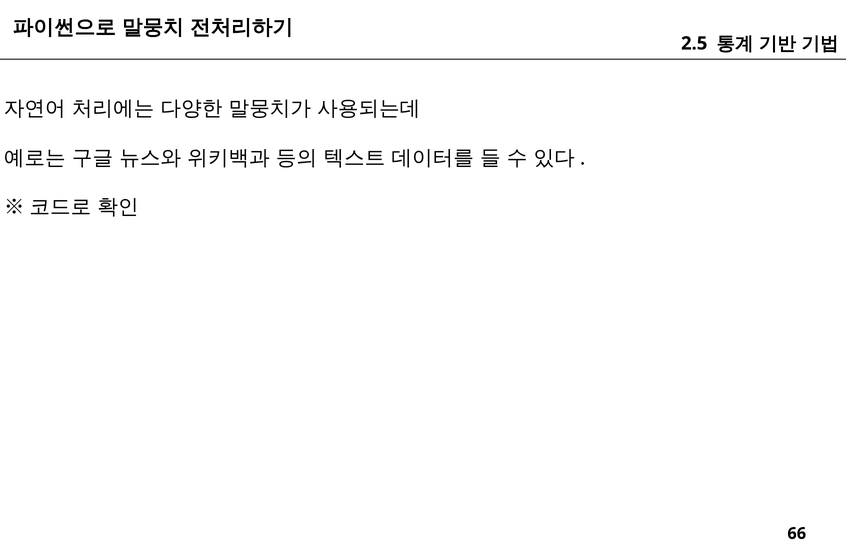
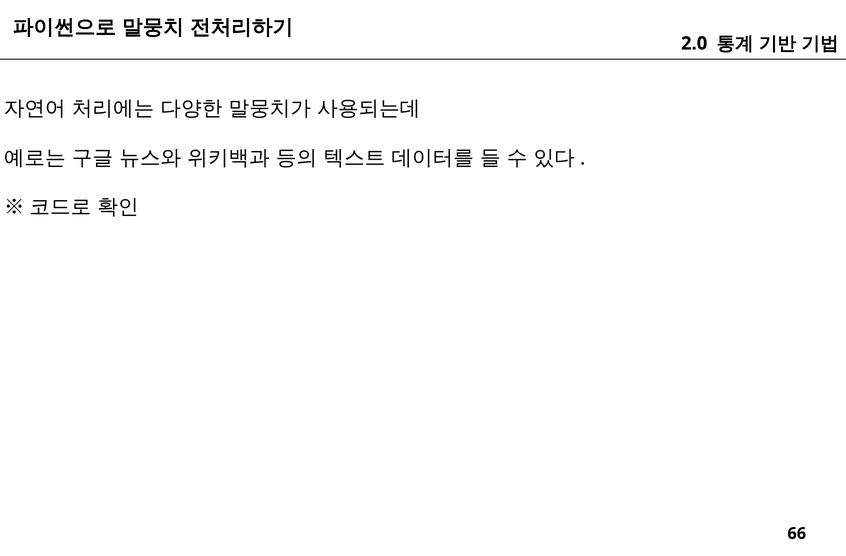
2.5: 2.5 -> 2.0 (694, 43)
